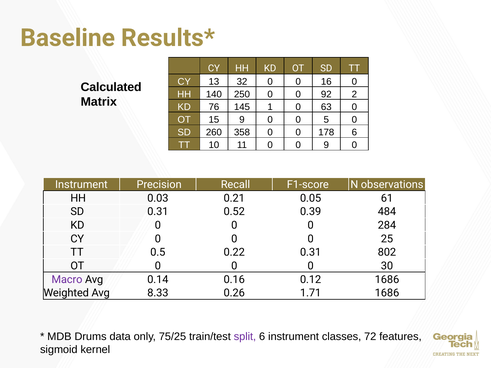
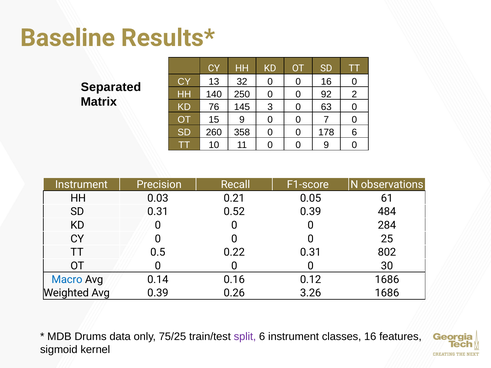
Calculated: Calculated -> Separated (111, 87)
1: 1 -> 3 (270, 107)
5: 5 -> 7 (326, 120)
Macro colour: purple -> blue (67, 280)
Avg 8.33: 8.33 -> 0.39 (158, 293)
1.71: 1.71 -> 3.26 (311, 293)
classes 72: 72 -> 16 (370, 337)
